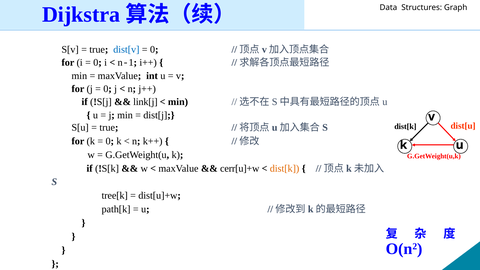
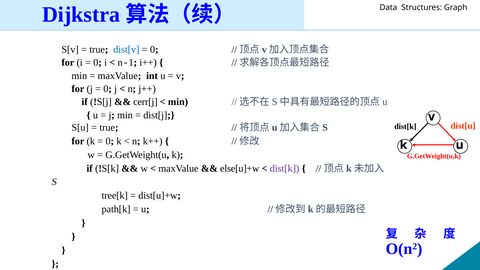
link[j: link[j -> cerr[j (145, 102)
cerr[u]+w: cerr[u]+w -> else[u]+w (240, 169)
dist[k colour: orange -> purple (285, 169)
